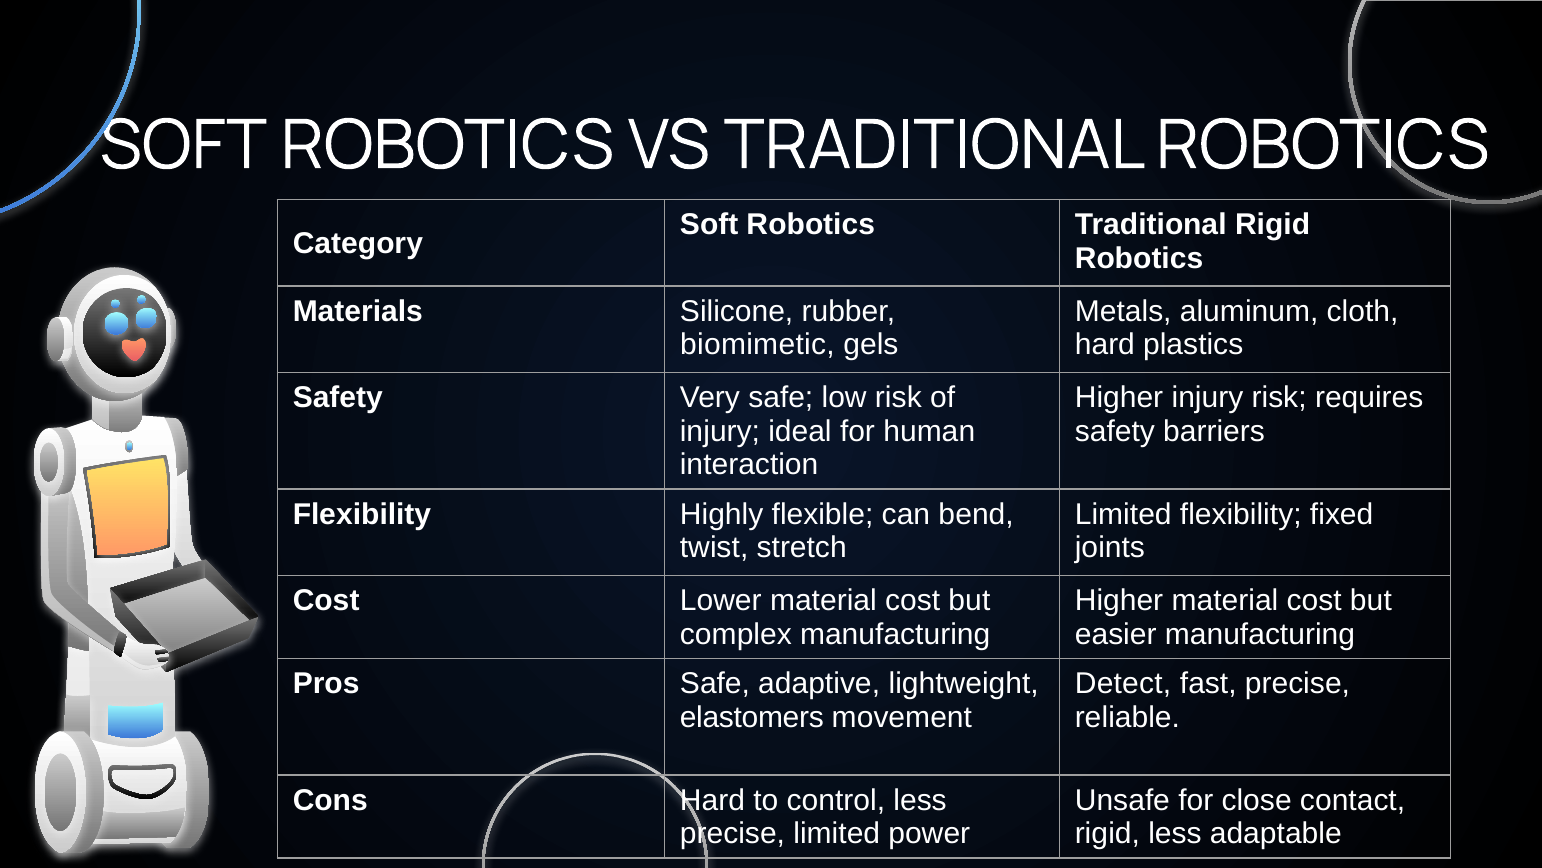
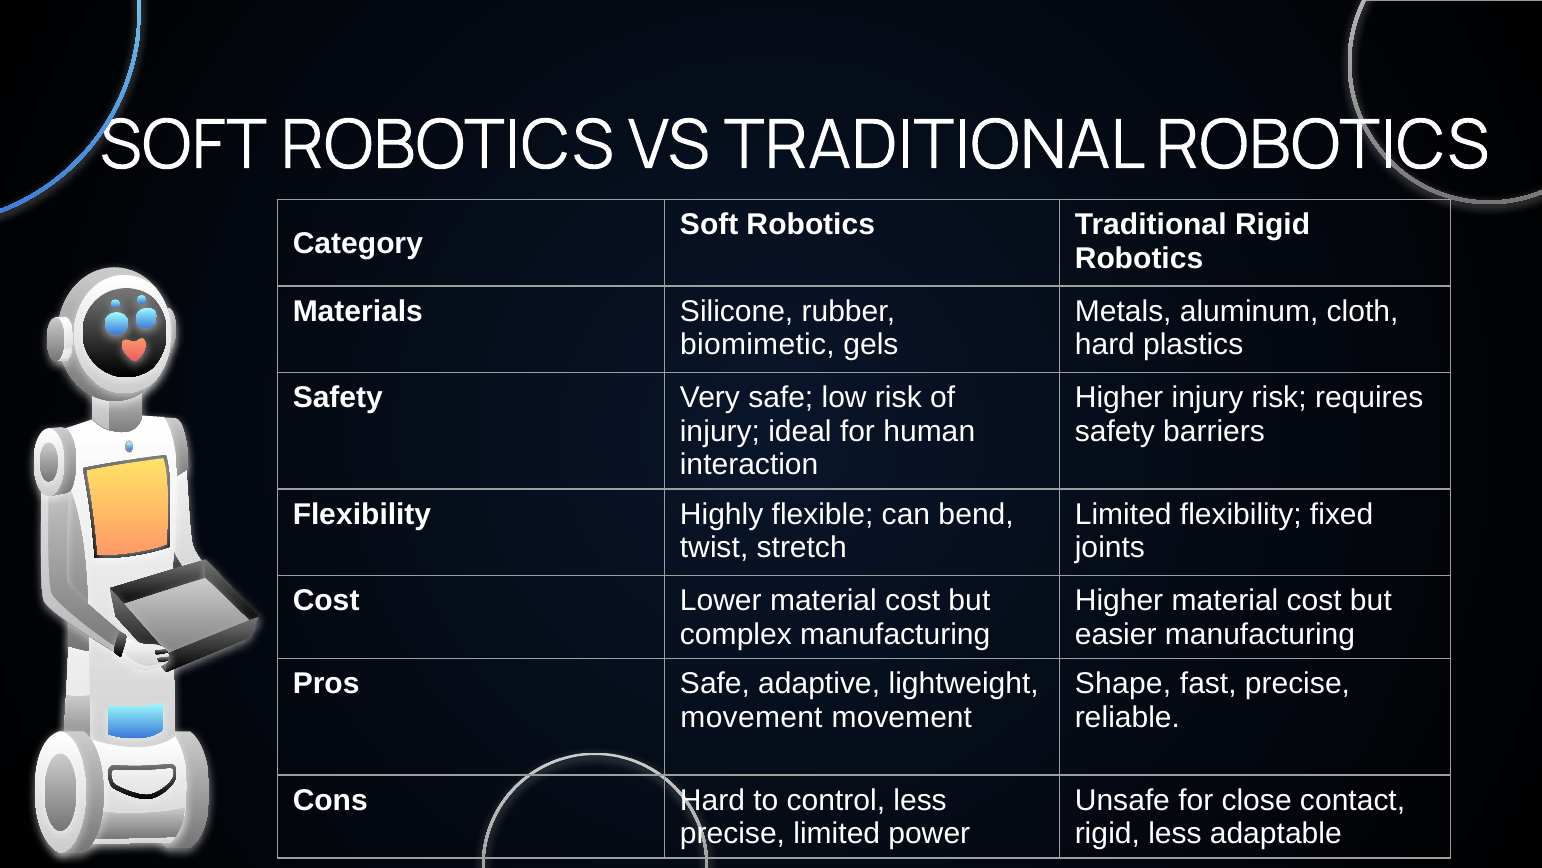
Detect: Detect -> Shape (1123, 683)
elastomers: elastomers -> movement (752, 717)
